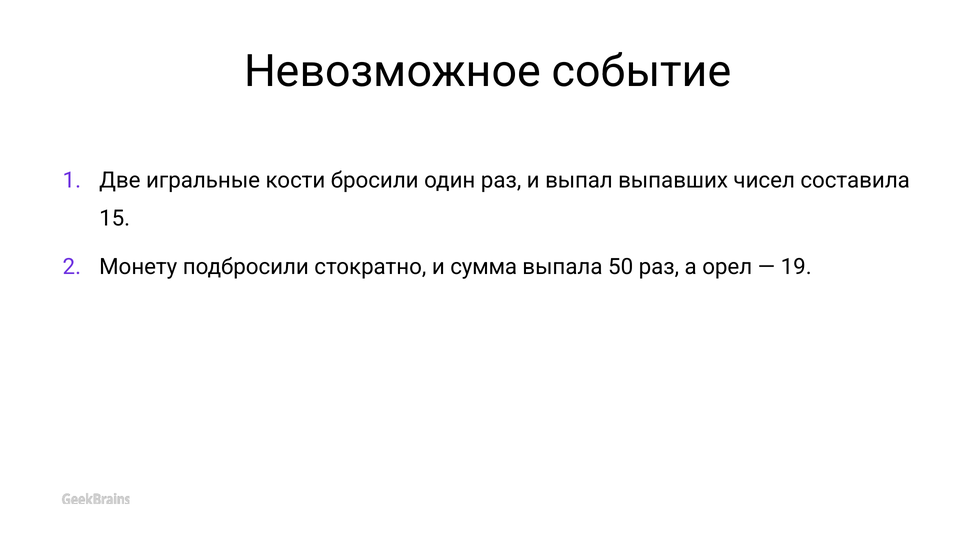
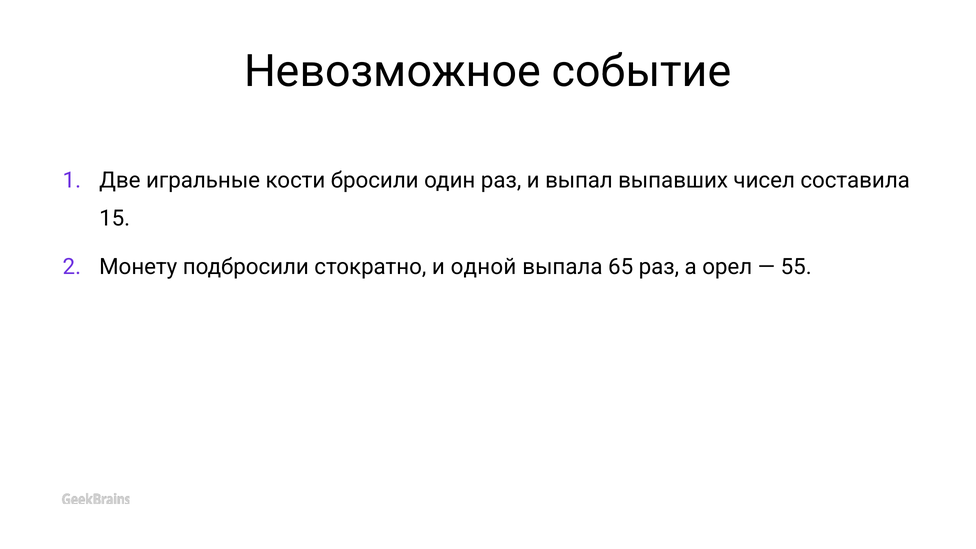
сумма: сумма -> одной (483, 267)
50: 50 -> 65 (621, 267)
19: 19 -> 55 (796, 267)
